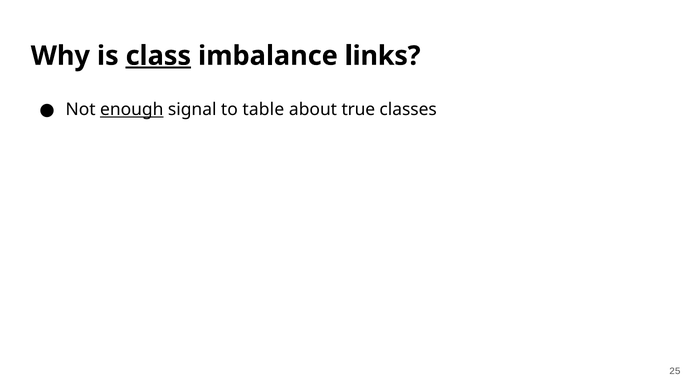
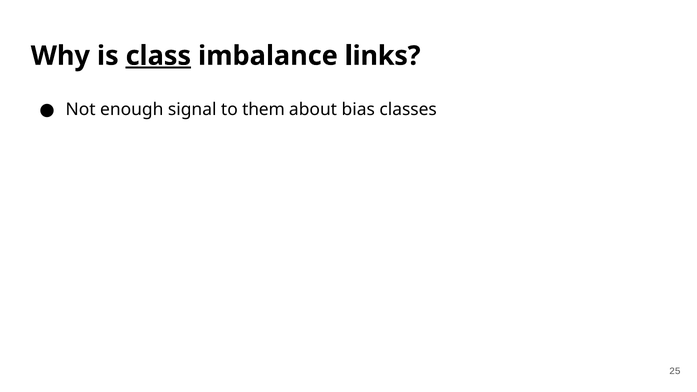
enough underline: present -> none (132, 110)
table: table -> them (263, 110)
true: true -> bias (358, 110)
